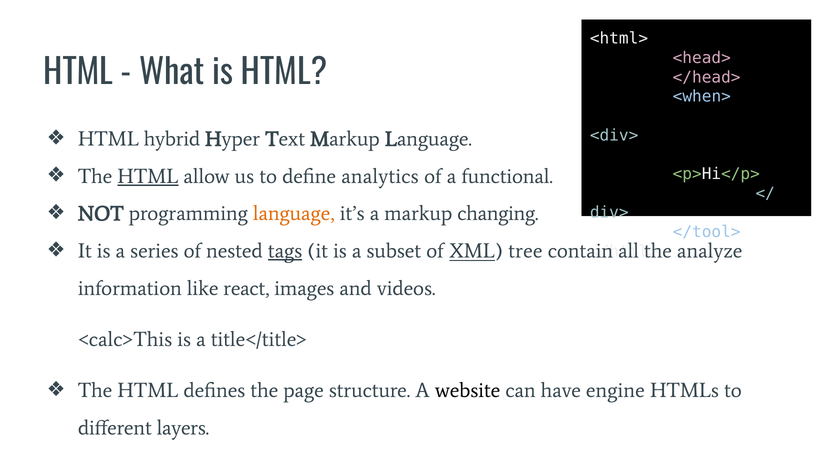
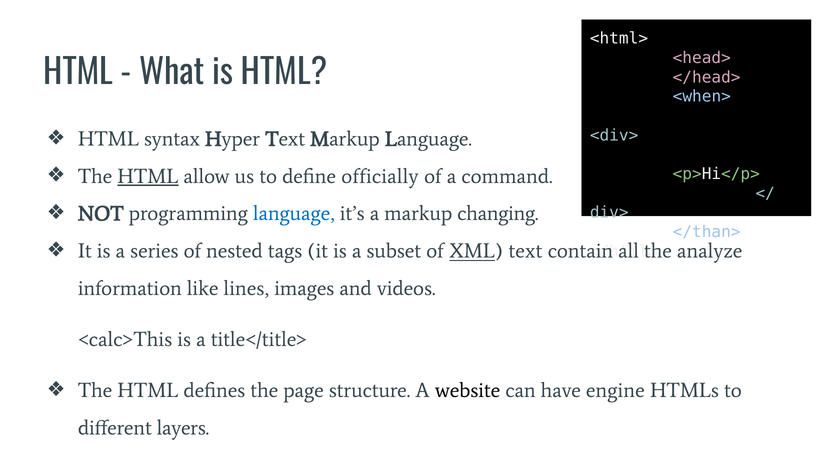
hybrid: hybrid -> syntax (172, 139)
analytics: analytics -> officially (380, 176)
functional: functional -> command (507, 176)
language colour: orange -> blue (294, 213)
</tool>: </tool> -> </than> (707, 232)
tags underline: present -> none (285, 251)
XML tree: tree -> text (525, 251)
react: react -> lines (246, 288)
